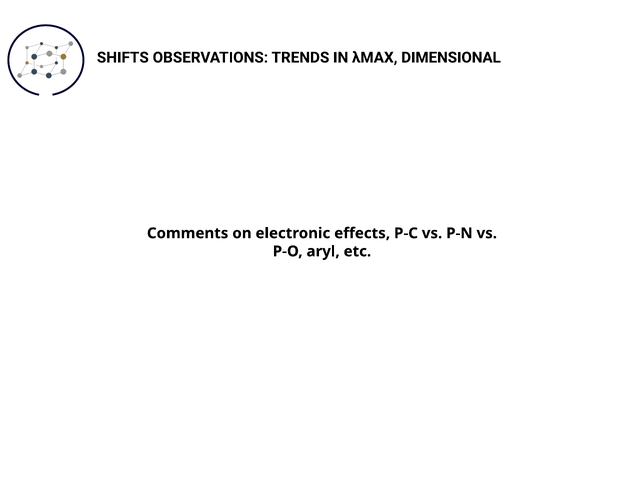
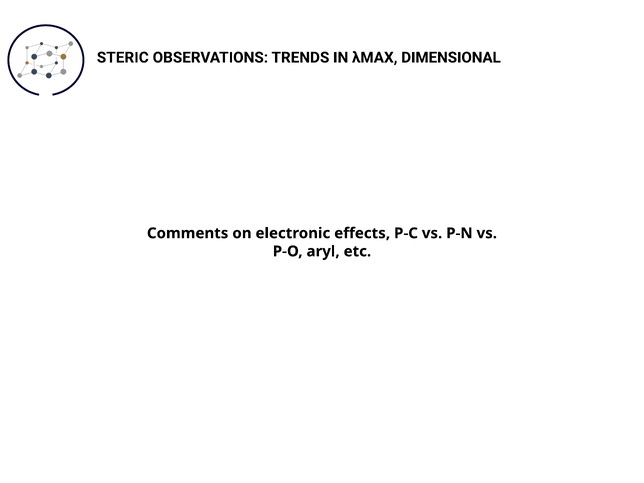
SHIFTS: SHIFTS -> STERIC (123, 58)
